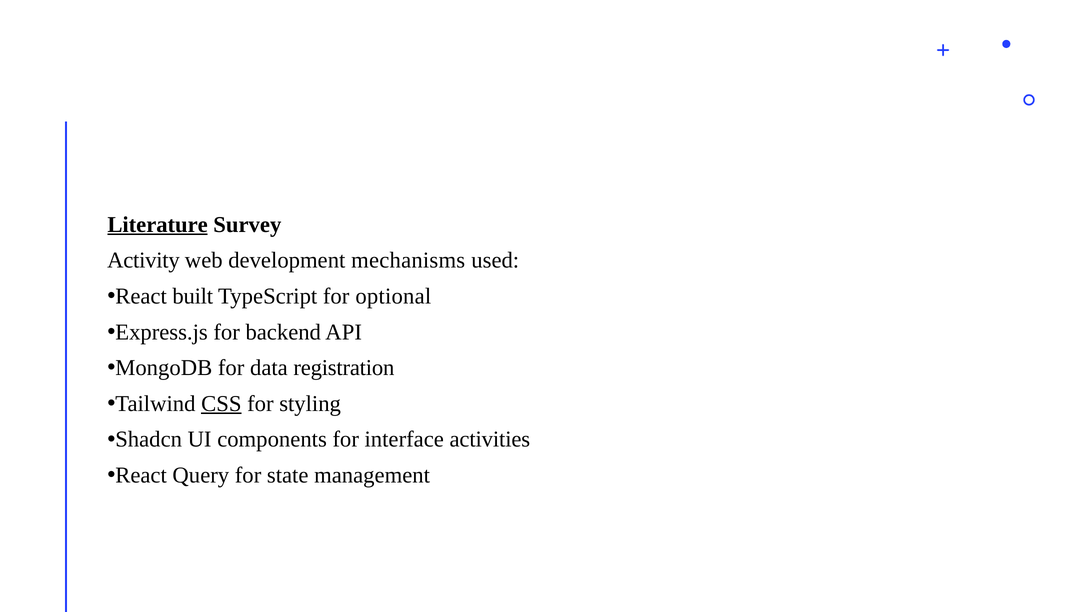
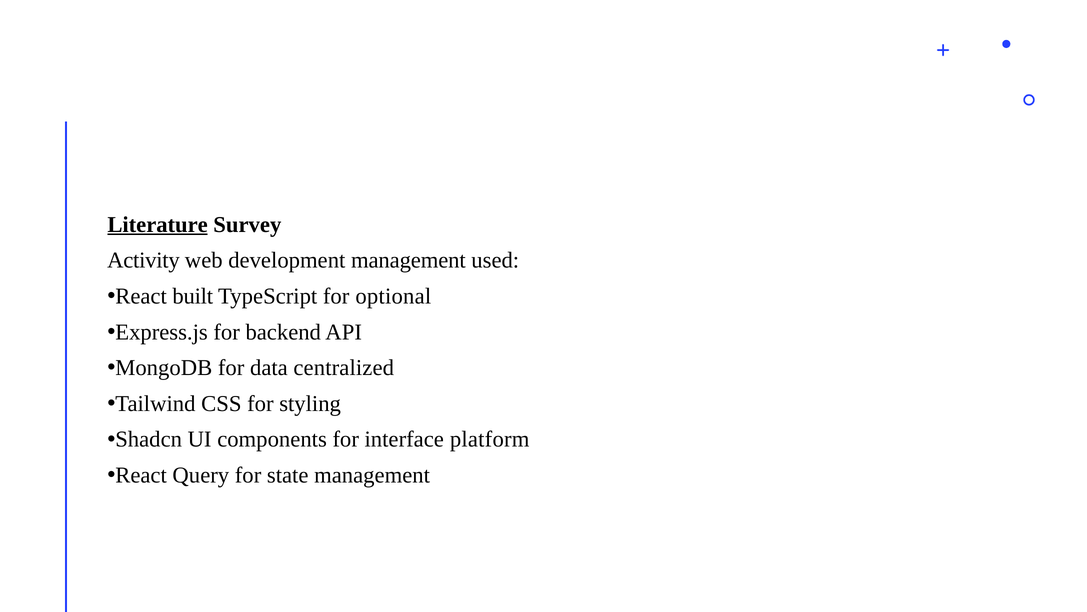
development mechanisms: mechanisms -> management (408, 260)
registration: registration -> centralized (344, 368)
CSS underline: present -> none (221, 403)
activities: activities -> platform (490, 439)
